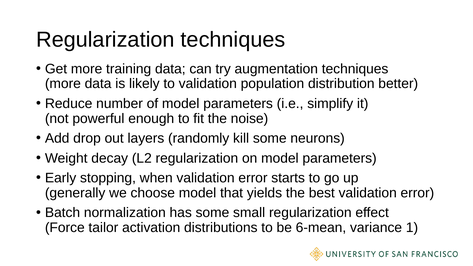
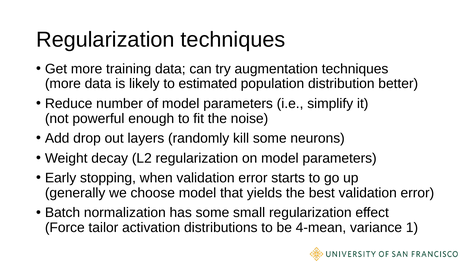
to validation: validation -> estimated (208, 84)
6-mean: 6-mean -> 4-mean (321, 228)
